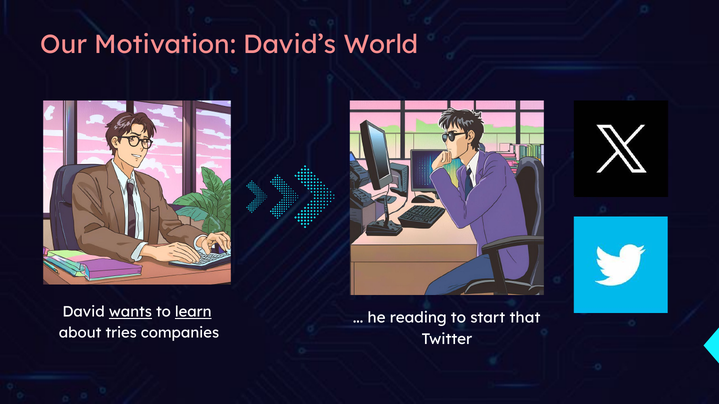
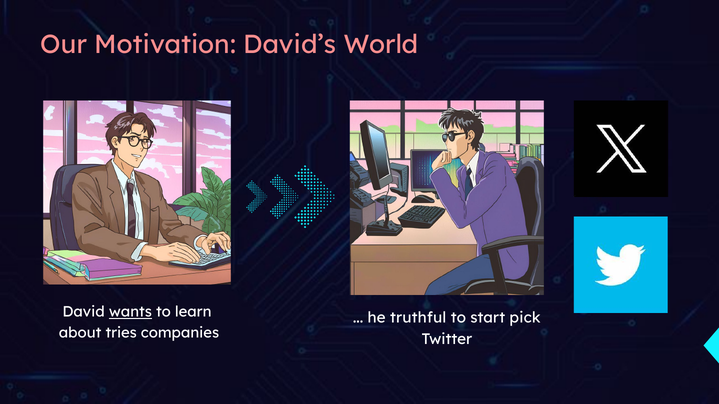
learn underline: present -> none (193, 312)
reading: reading -> truthful (418, 318)
that: that -> pick (525, 318)
